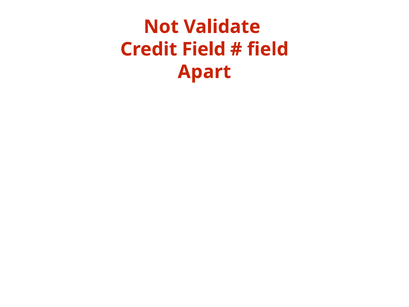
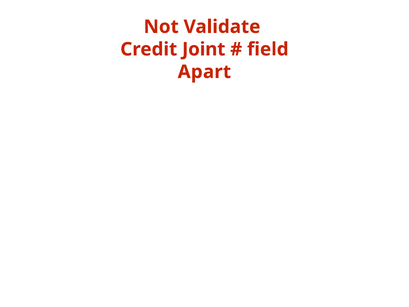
Credit Field: Field -> Joint (204, 49)
